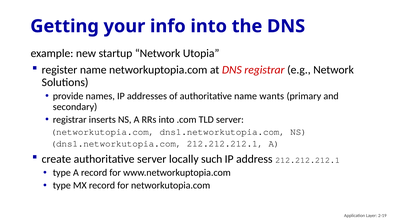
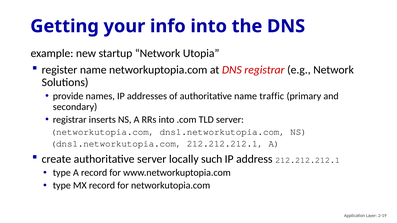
wants: wants -> traffic (272, 96)
